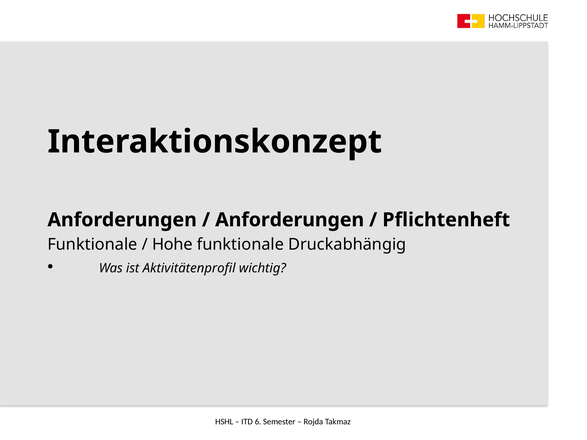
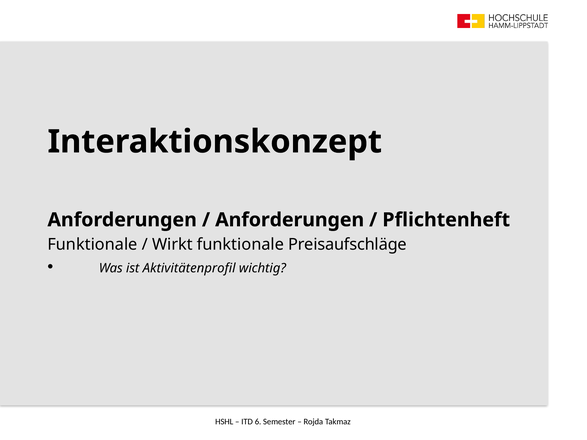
Hohe: Hohe -> Wirkt (172, 245)
Druckabhängig: Druckabhängig -> Preisaufschläge (347, 245)
